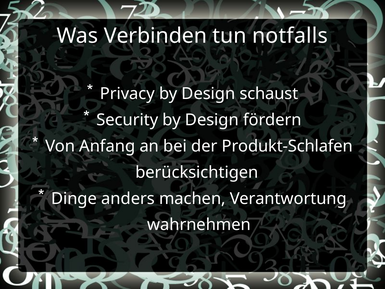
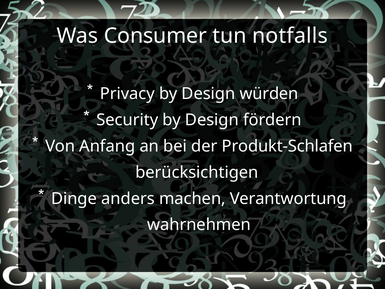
Verbinden: Verbinden -> Consumer (155, 36)
schaust: schaust -> würden (269, 94)
